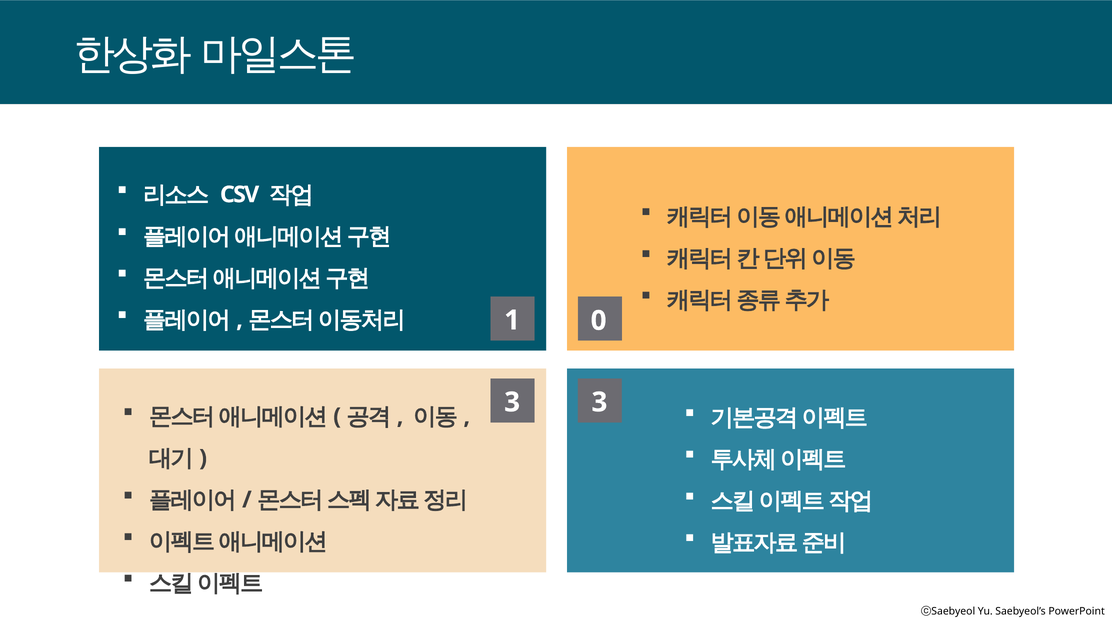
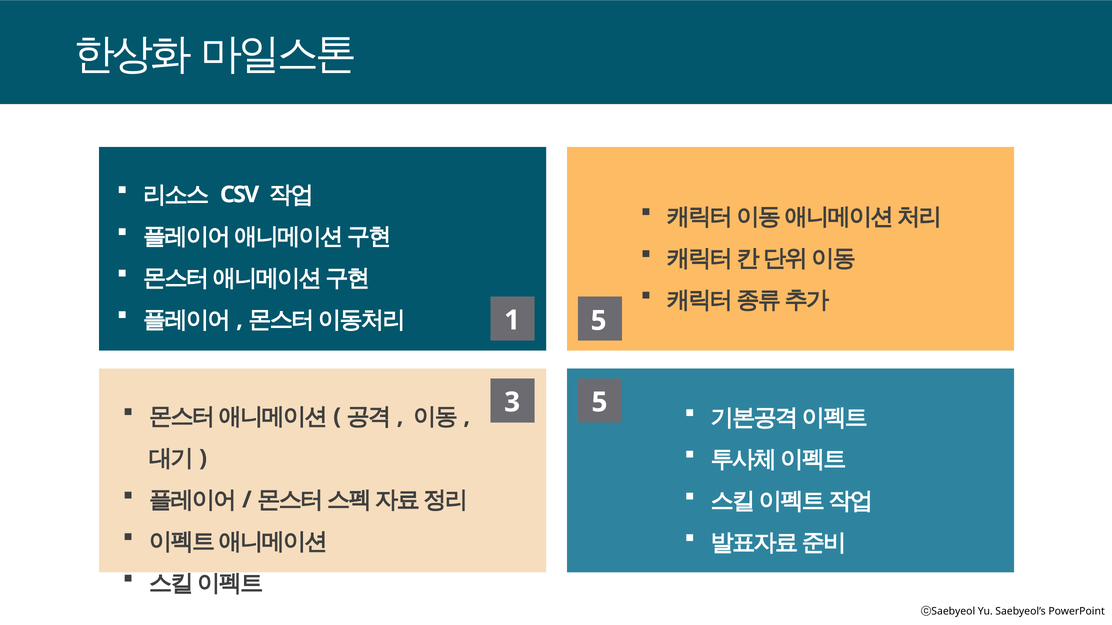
1 0: 0 -> 5 (599, 321)
3 3: 3 -> 5 (599, 403)
